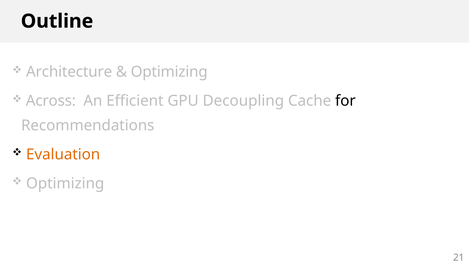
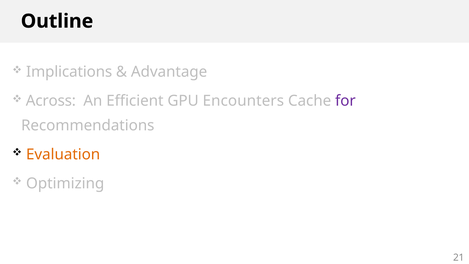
Architecture: Architecture -> Implications (69, 72)
Optimizing: Optimizing -> Advantage (169, 72)
Decoupling: Decoupling -> Encounters (243, 101)
for colour: black -> purple (345, 101)
